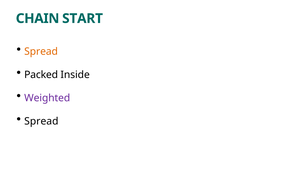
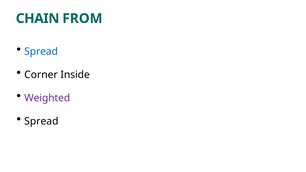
START: START -> FROM (82, 19)
Spread colour: orange -> blue (41, 51)
Packed: Packed -> Corner (41, 75)
